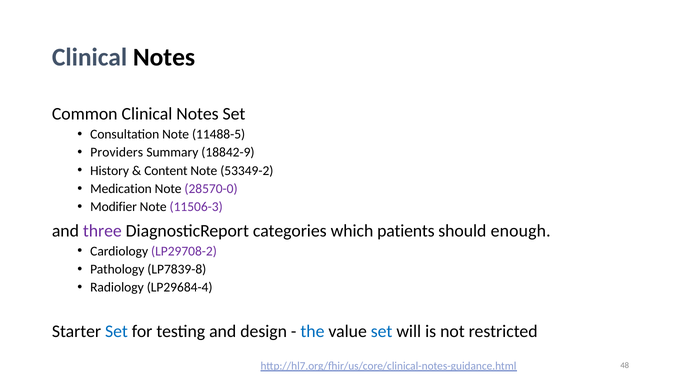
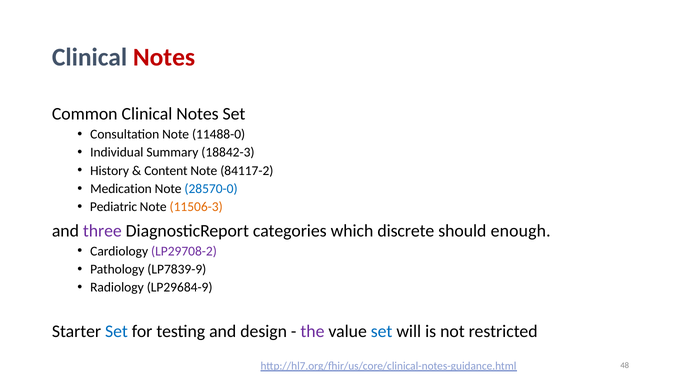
Notes colour: black -> red (164, 57)
11488-5: 11488-5 -> 11488-0 (219, 134)
Providers: Providers -> Individual (117, 152)
18842-9: 18842-9 -> 18842-3 (228, 152)
53349-2: 53349-2 -> 84117-2 (247, 171)
28570-0 colour: purple -> blue (211, 189)
Modifier: Modifier -> Pediatric (114, 207)
11506-3 colour: purple -> orange (196, 207)
patients: patients -> discrete (406, 231)
LP7839-8: LP7839-8 -> LP7839-9 (177, 269)
LP29684-4: LP29684-4 -> LP29684-9 (180, 287)
the colour: blue -> purple (312, 332)
